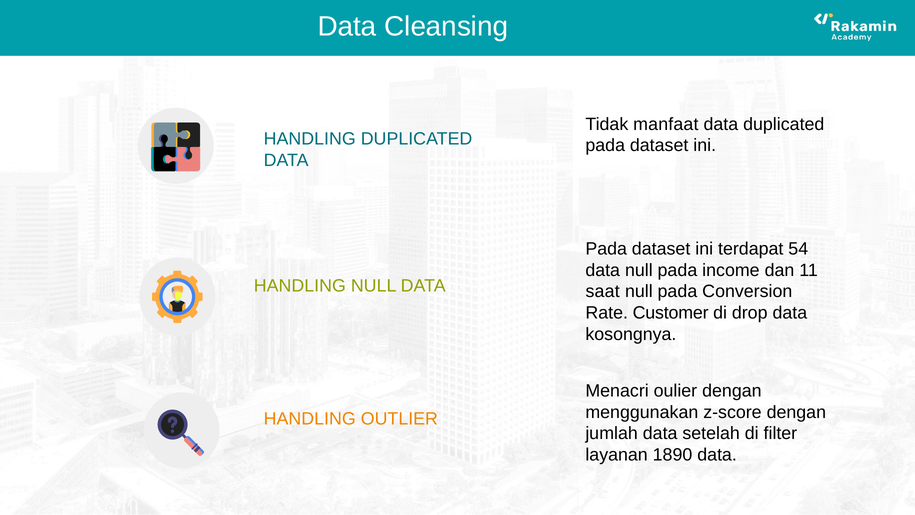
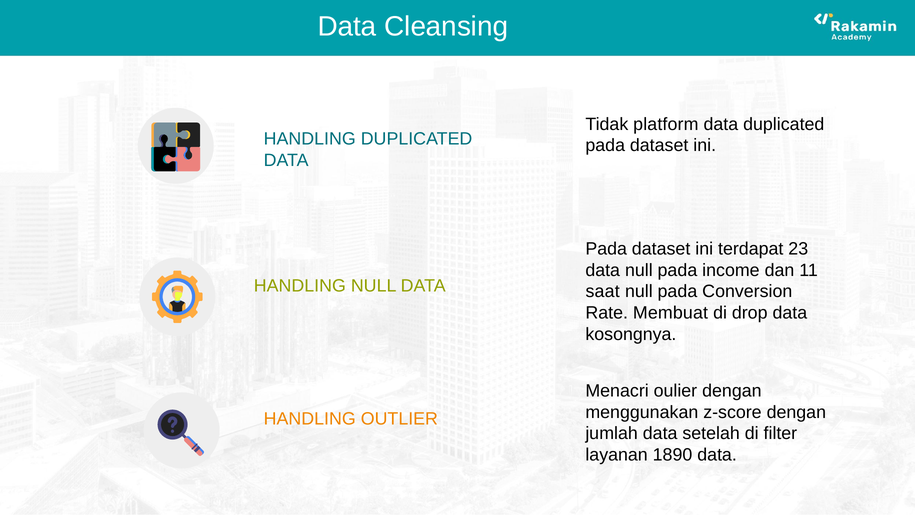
manfaat: manfaat -> platform (666, 124)
54: 54 -> 23 (798, 249)
Customer: Customer -> Membuat (670, 313)
